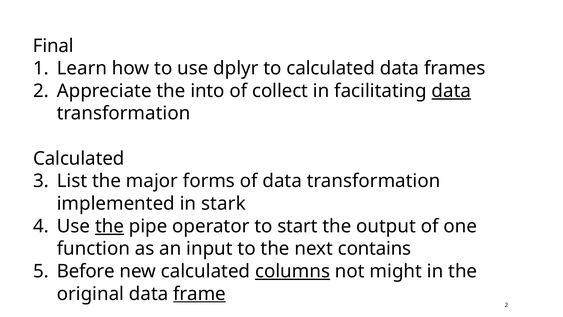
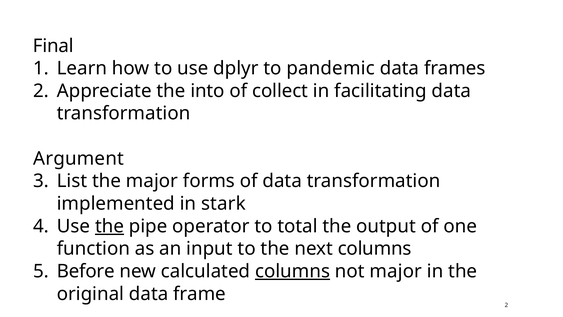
to calculated: calculated -> pandemic (331, 68)
data underline: present -> none (451, 91)
Calculated: Calculated -> Argument (79, 158)
start: start -> total (297, 226)
next contains: contains -> columns (375, 249)
not might: might -> major (396, 271)
frame underline: present -> none (200, 294)
